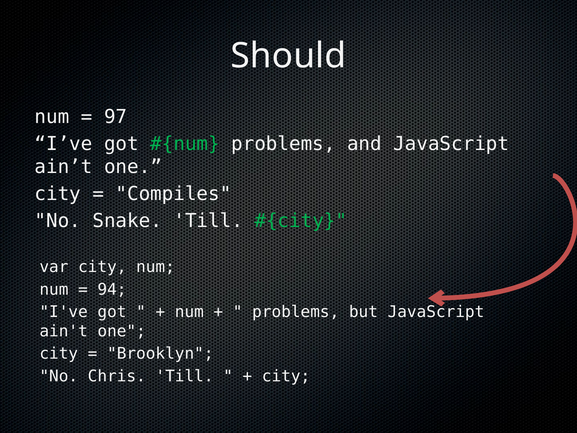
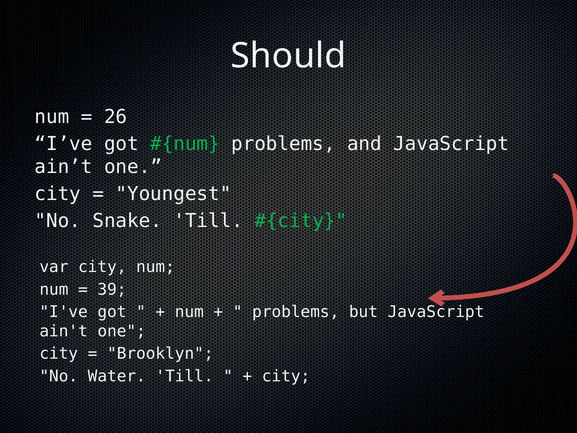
97: 97 -> 26 (116, 117)
Compiles: Compiles -> Youngest (173, 194)
94: 94 -> 39 (112, 289)
Chris: Chris -> Water (117, 376)
